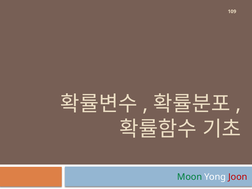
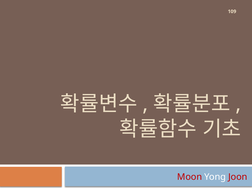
Moon colour: green -> red (190, 177)
